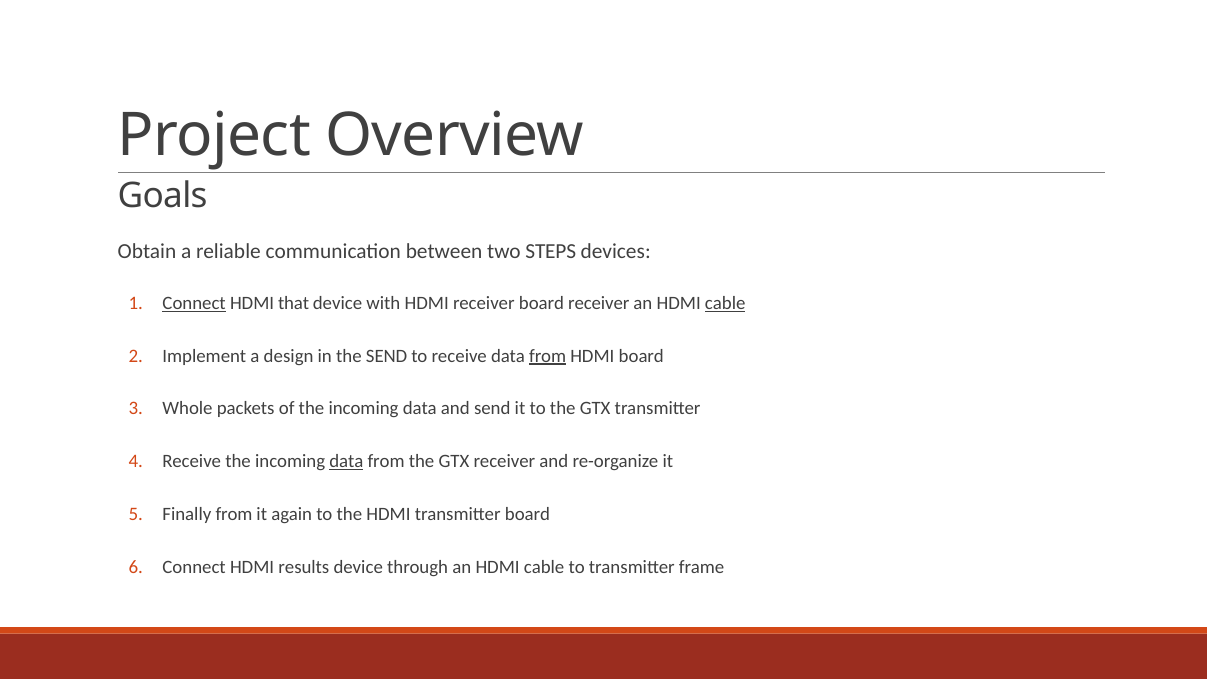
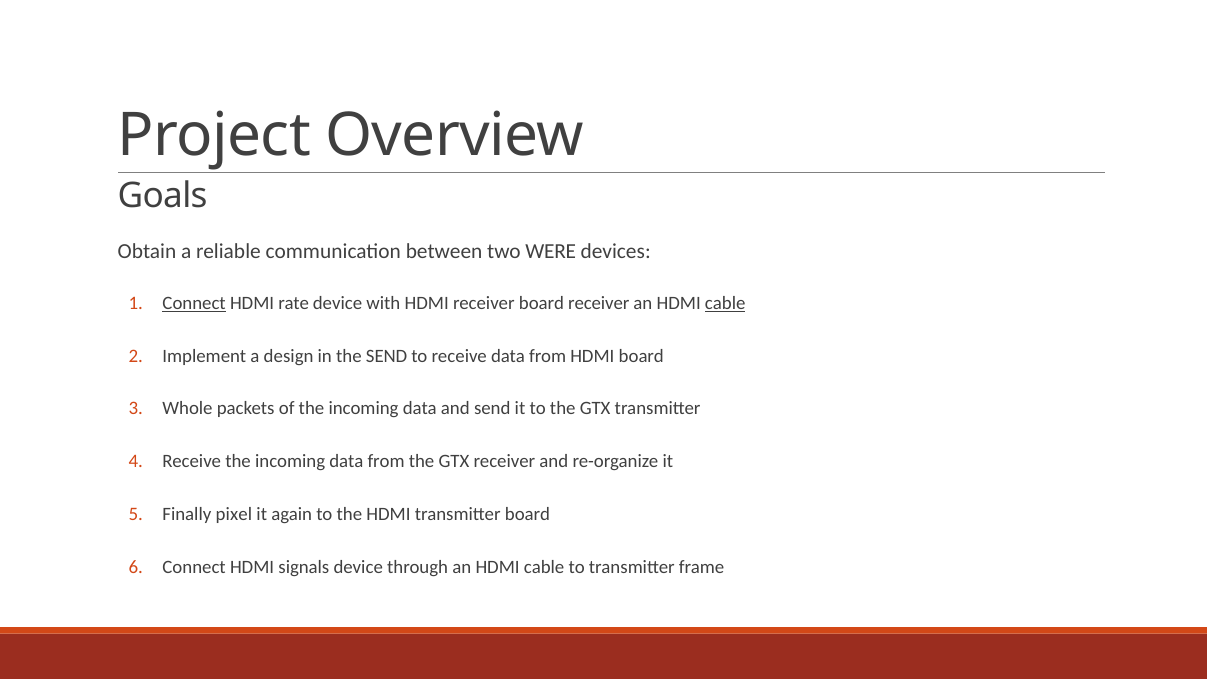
STEPS: STEPS -> WERE (551, 251)
that: that -> rate (294, 303)
from underline: present -> none (548, 356)
data underline: present -> none (346, 462)
Finally from: from -> pixel (234, 514)
results: results -> signals (304, 567)
